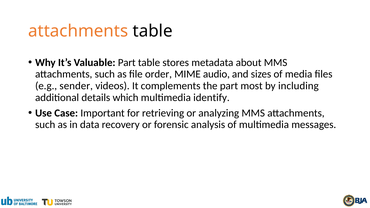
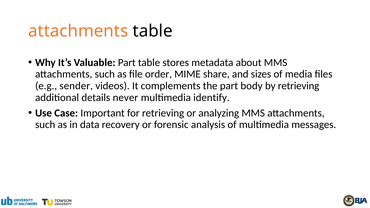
audio: audio -> share (216, 74)
most: most -> body (252, 86)
by including: including -> retrieving (299, 86)
which: which -> never (125, 98)
